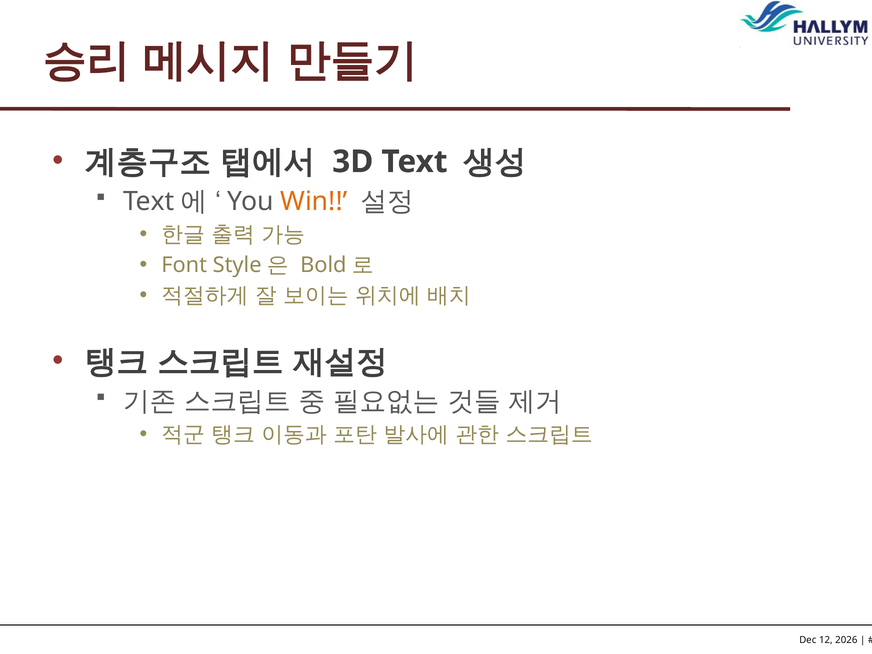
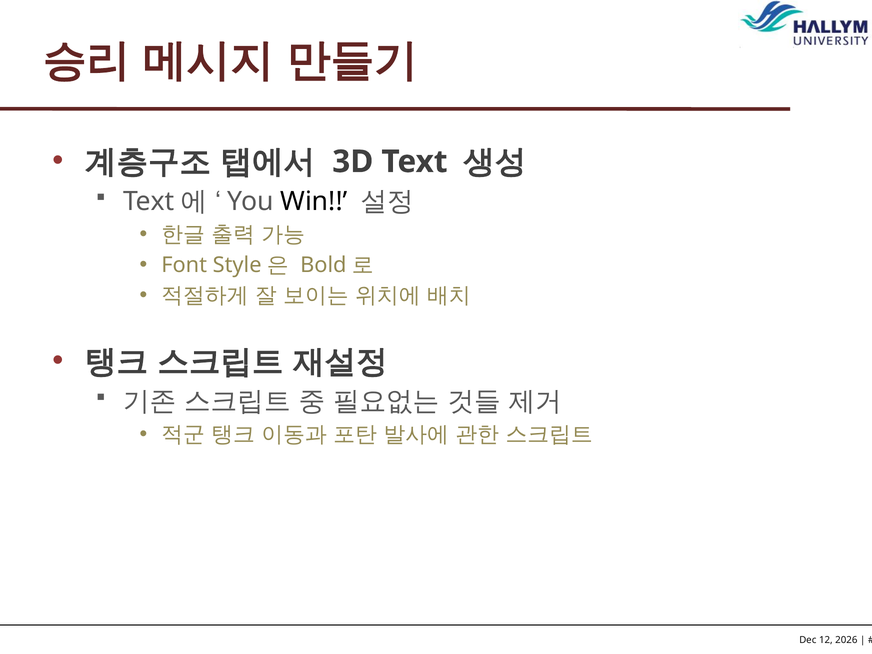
Win colour: orange -> black (314, 202)
